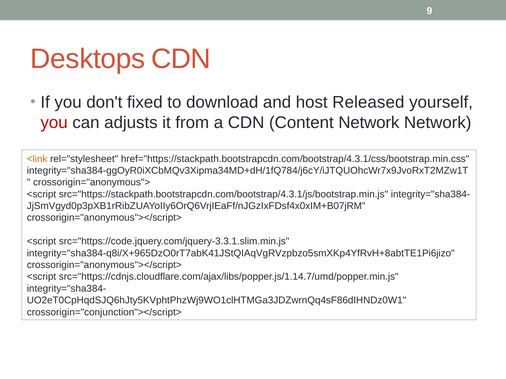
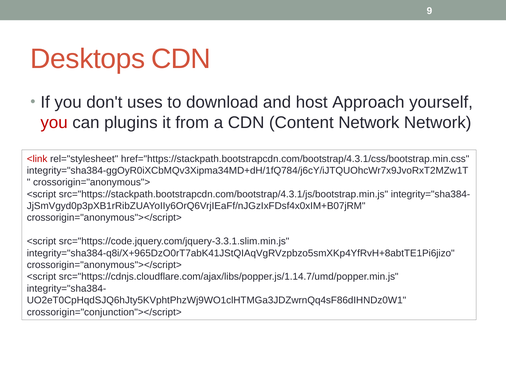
fixed: fixed -> uses (145, 102)
Released: Released -> Approach (368, 102)
adjusts: adjusts -> plugins (131, 123)
<link colour: orange -> red (37, 159)
